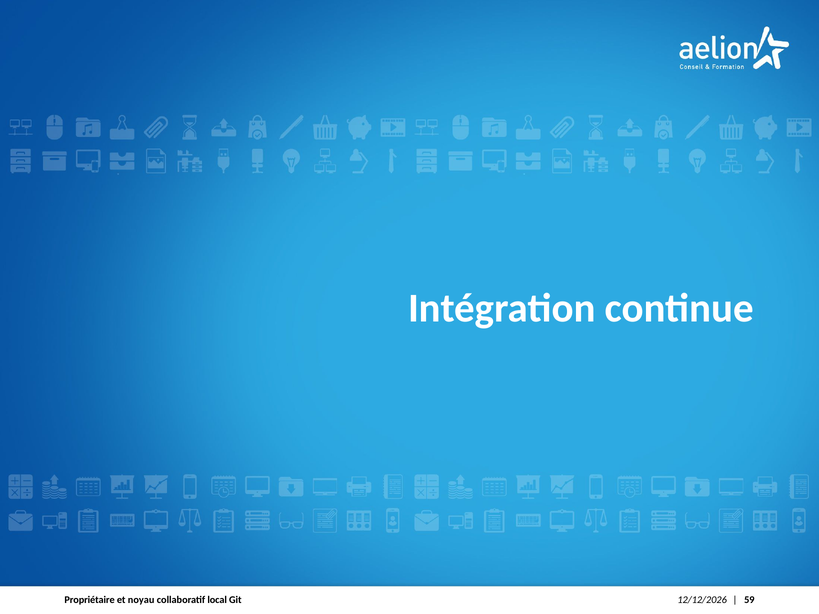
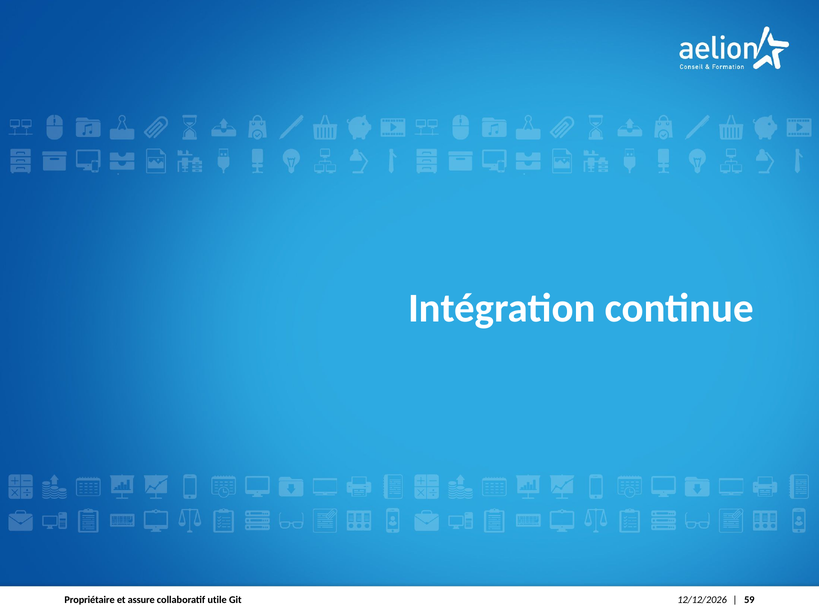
noyau: noyau -> assure (141, 600)
local: local -> utile (217, 600)
